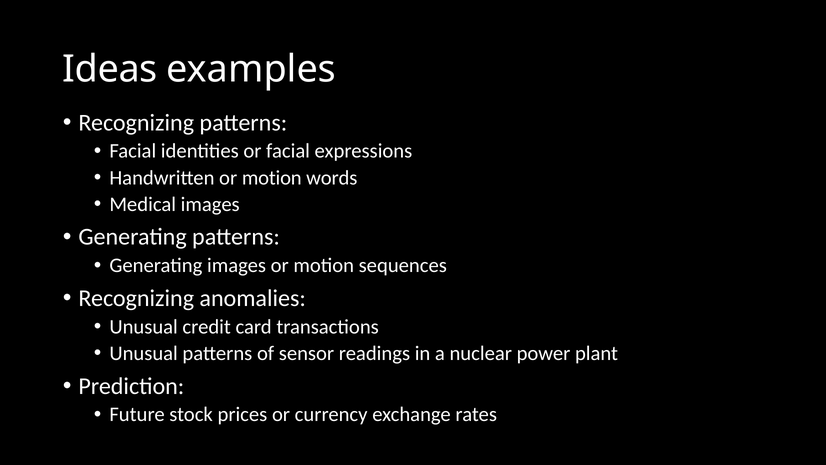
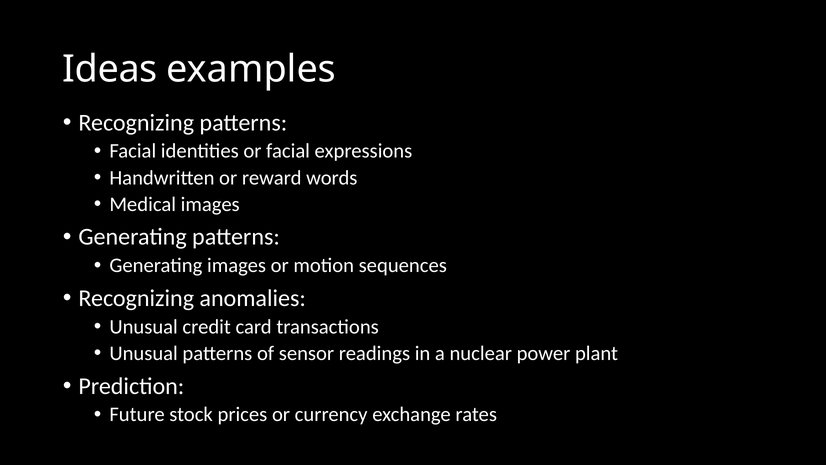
Handwritten or motion: motion -> reward (272, 178)
